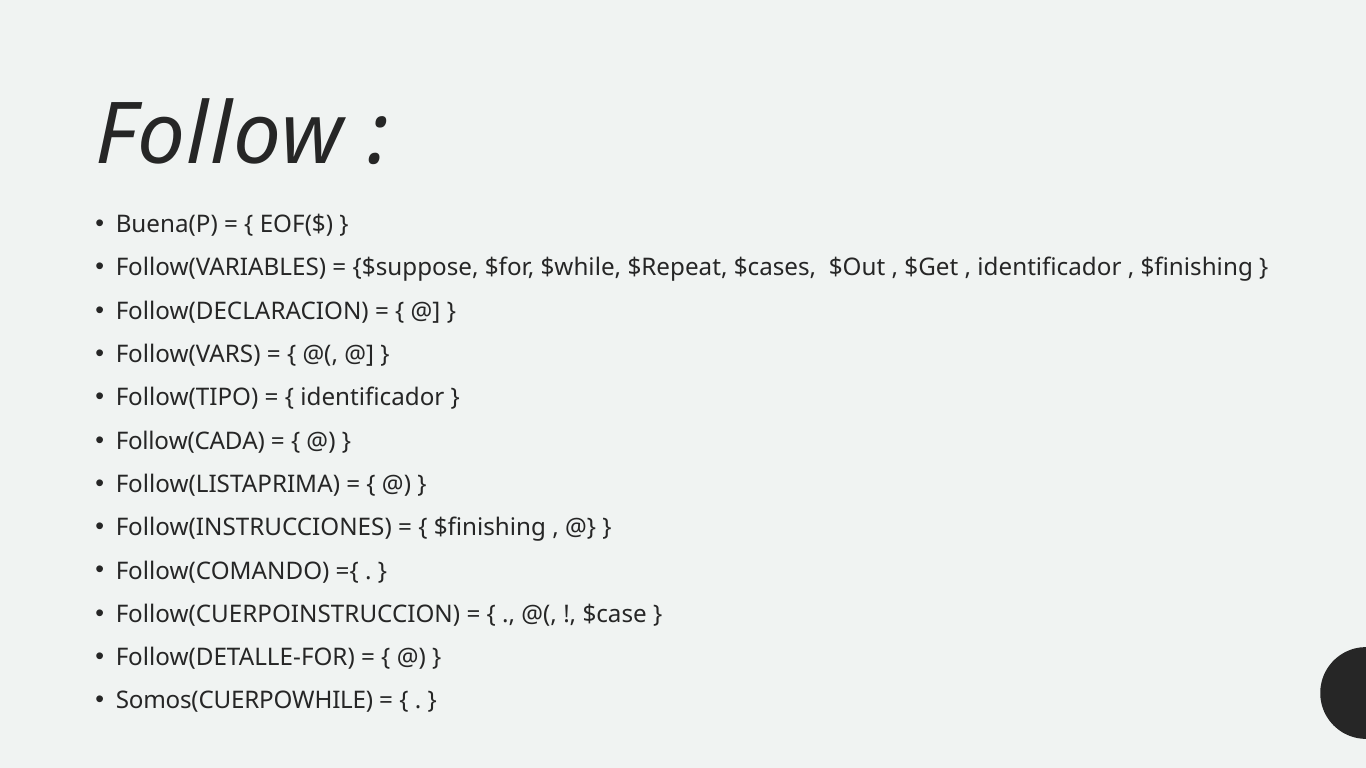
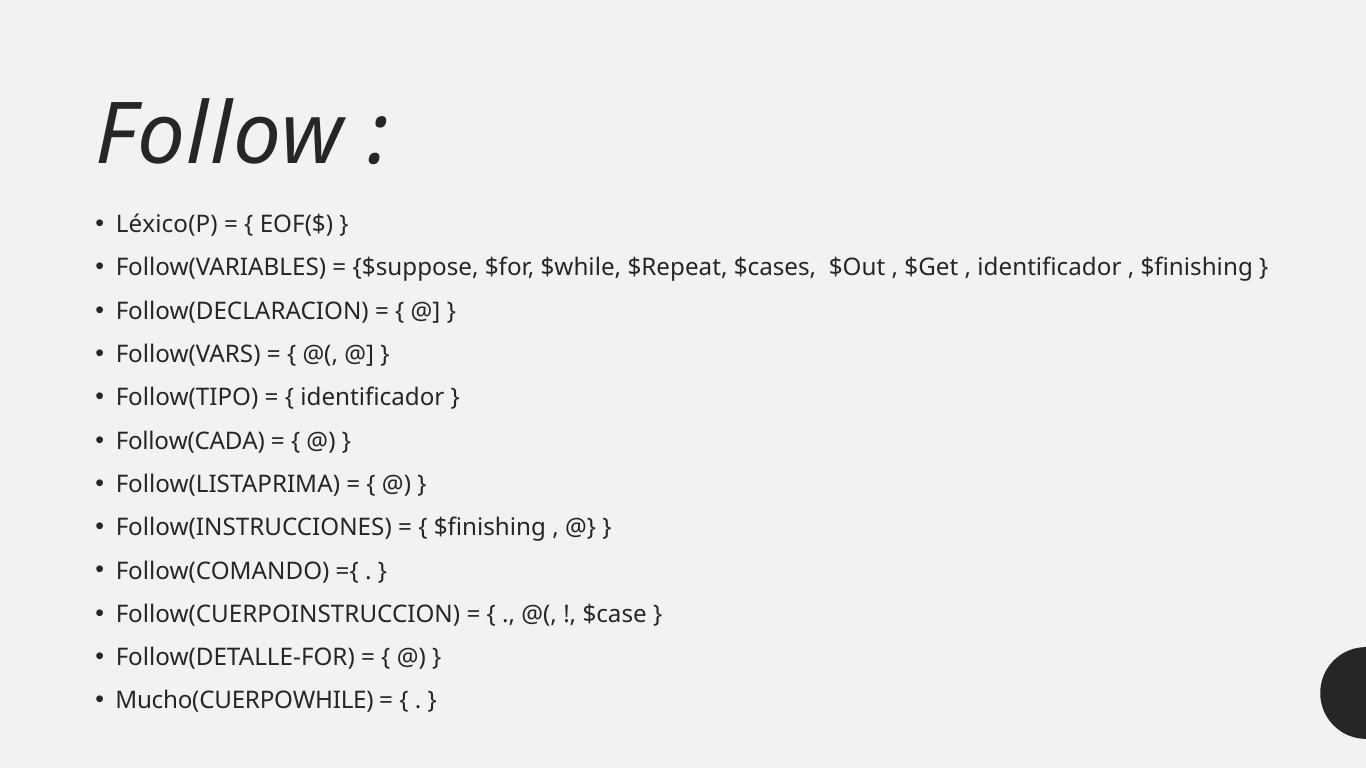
Buena(P: Buena(P -> Léxico(P (167, 225)
Somos(CUERPOWHILE: Somos(CUERPOWHILE -> Mucho(CUERPOWHILE (244, 701)
